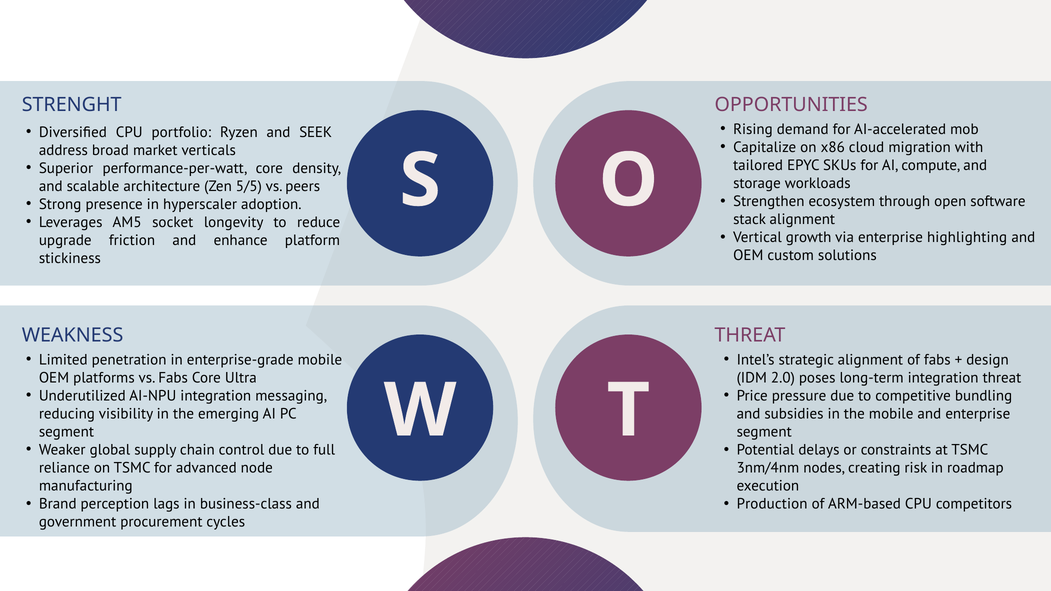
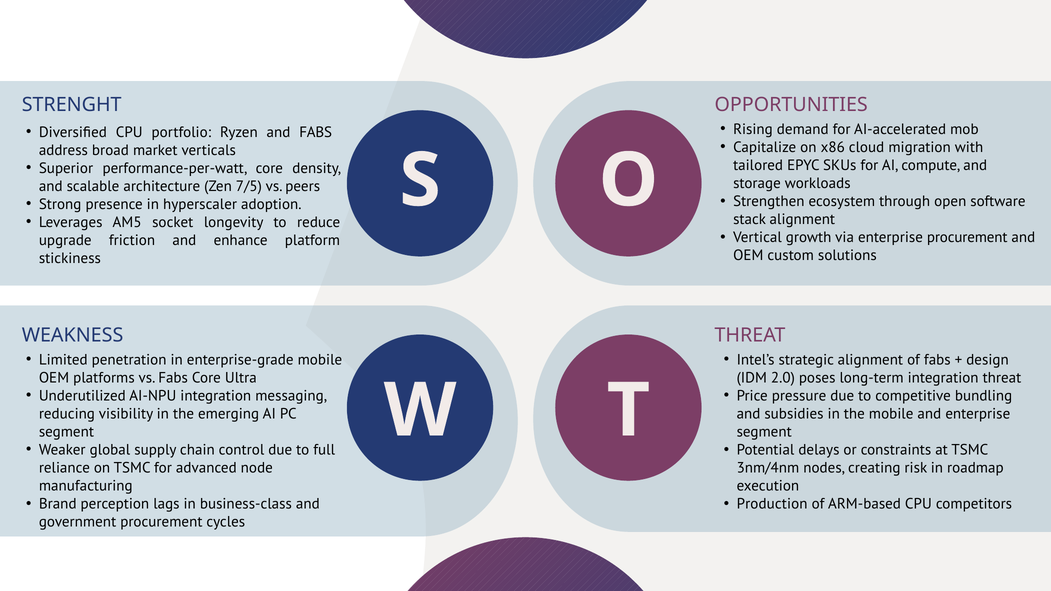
and SEEK: SEEK -> FABS (316, 132)
5/5: 5/5 -> 7/5 (249, 186)
enterprise highlighting: highlighting -> procurement (967, 238)
